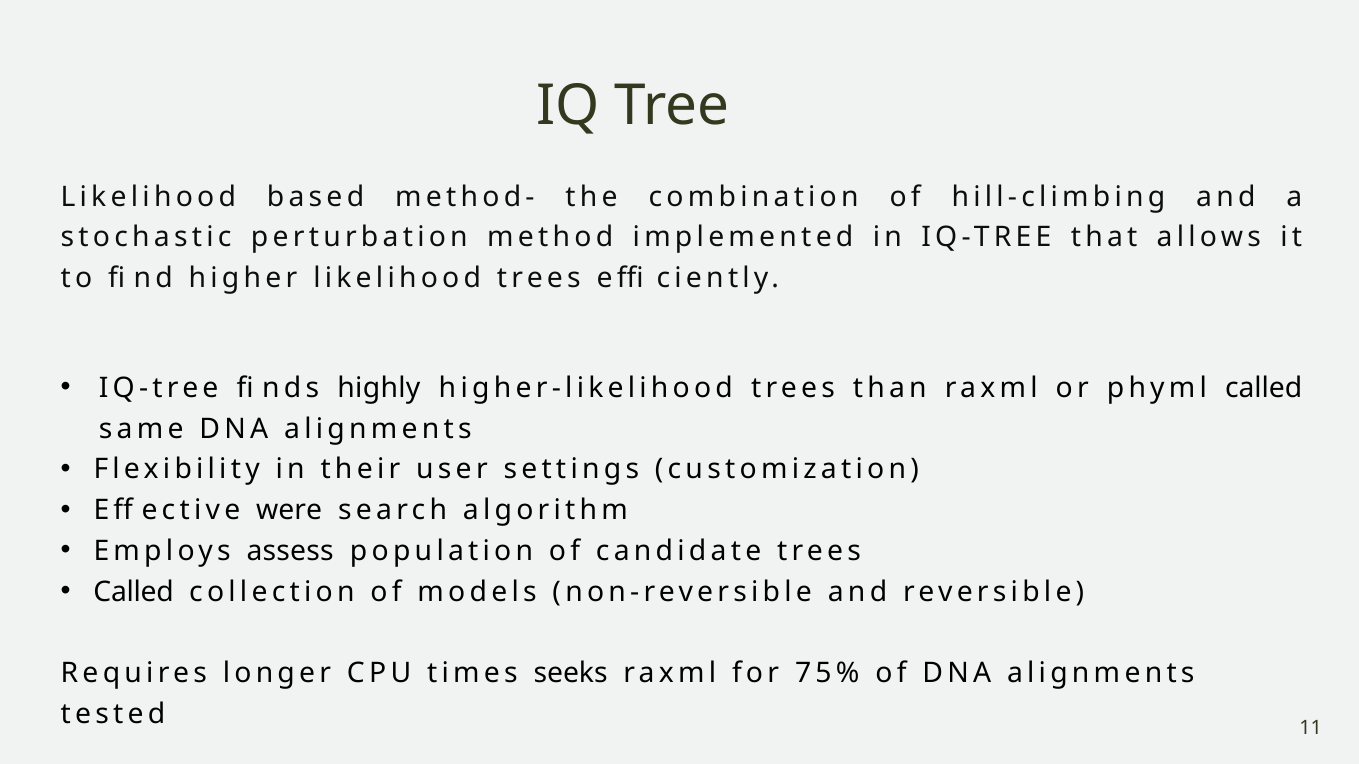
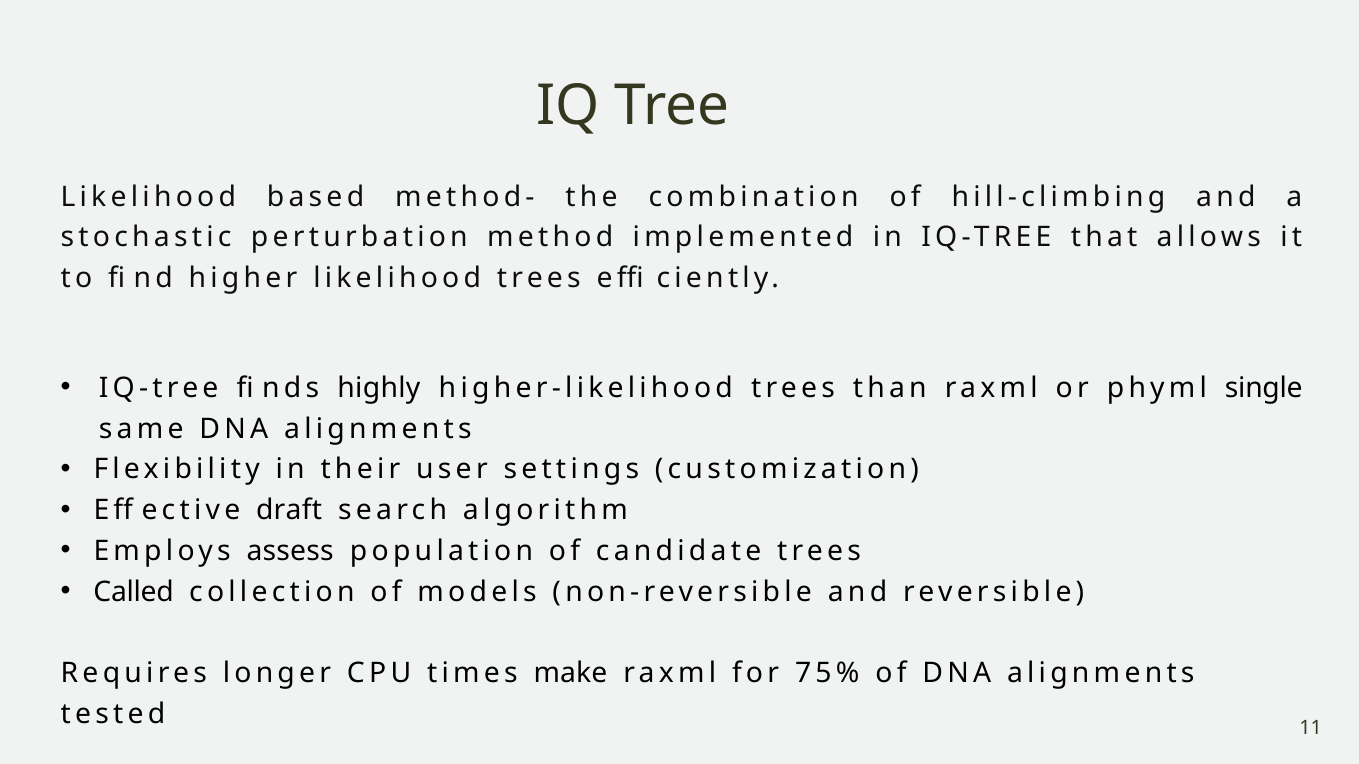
phyml called: called -> single (1264, 388)
were: were -> draft (289, 511)
seeks: seeks -> make (571, 674)
